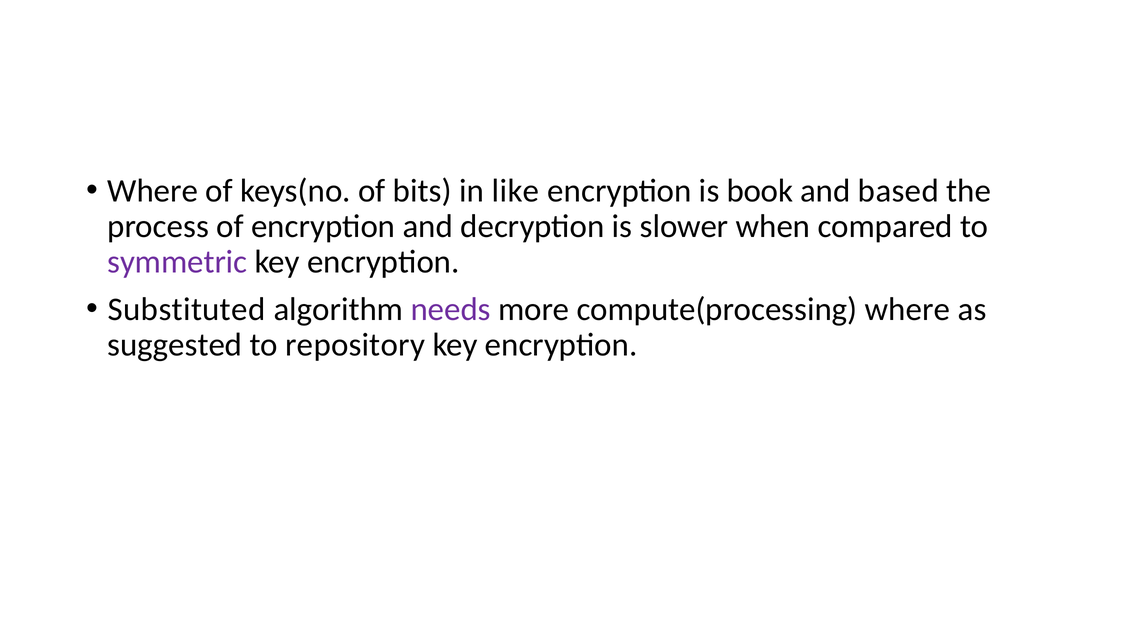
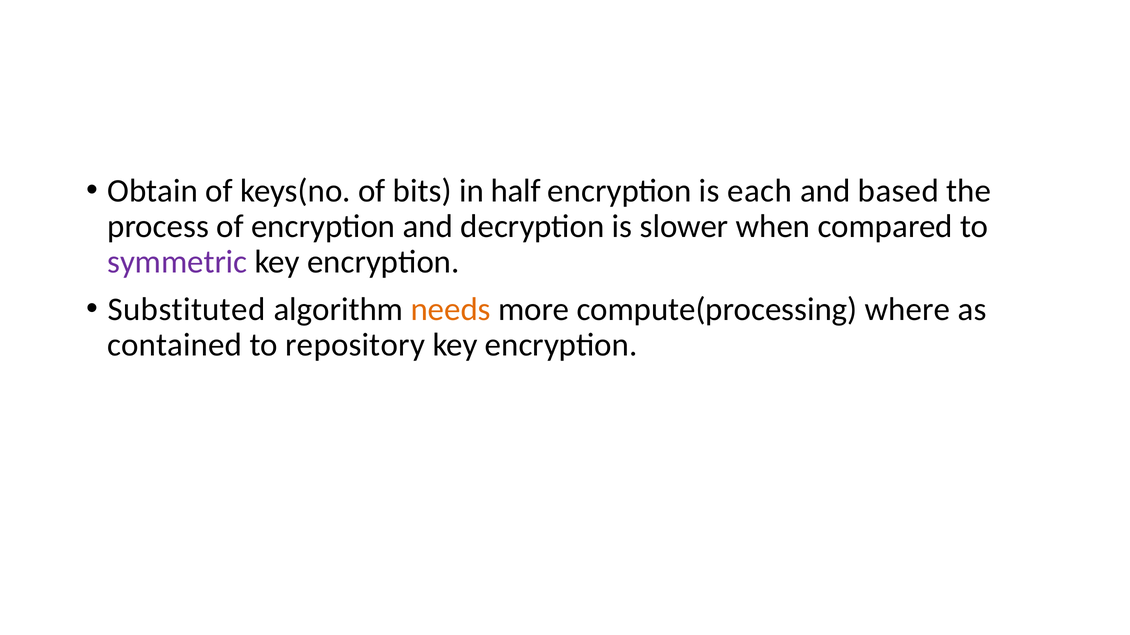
Where: Where -> Obtain (153, 191)
like: like -> half (516, 191)
book: book -> each (760, 191)
needs colour: purple -> orange (451, 310)
suggested: suggested -> contained (175, 345)
